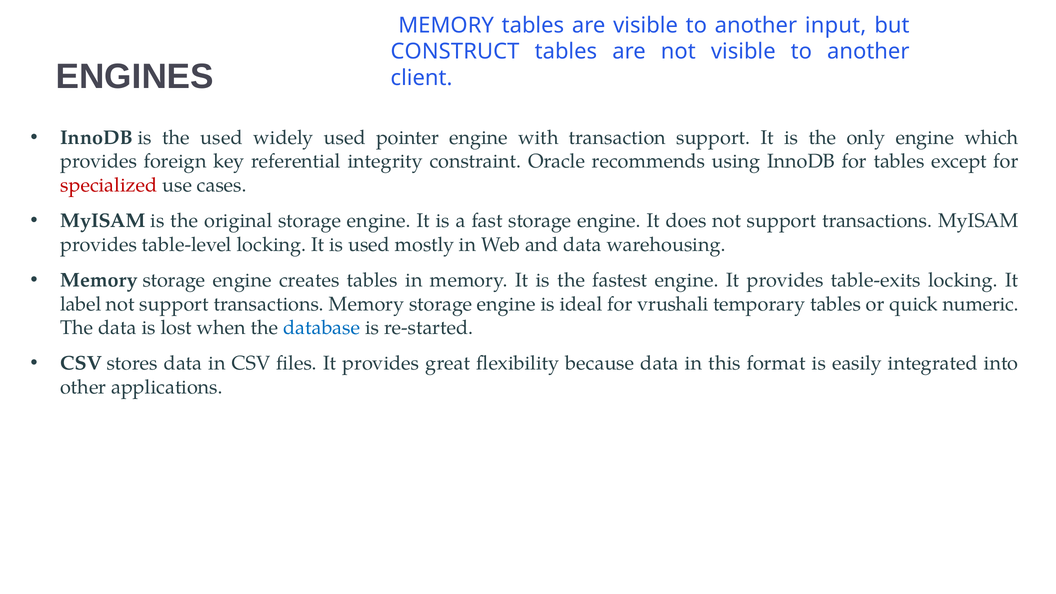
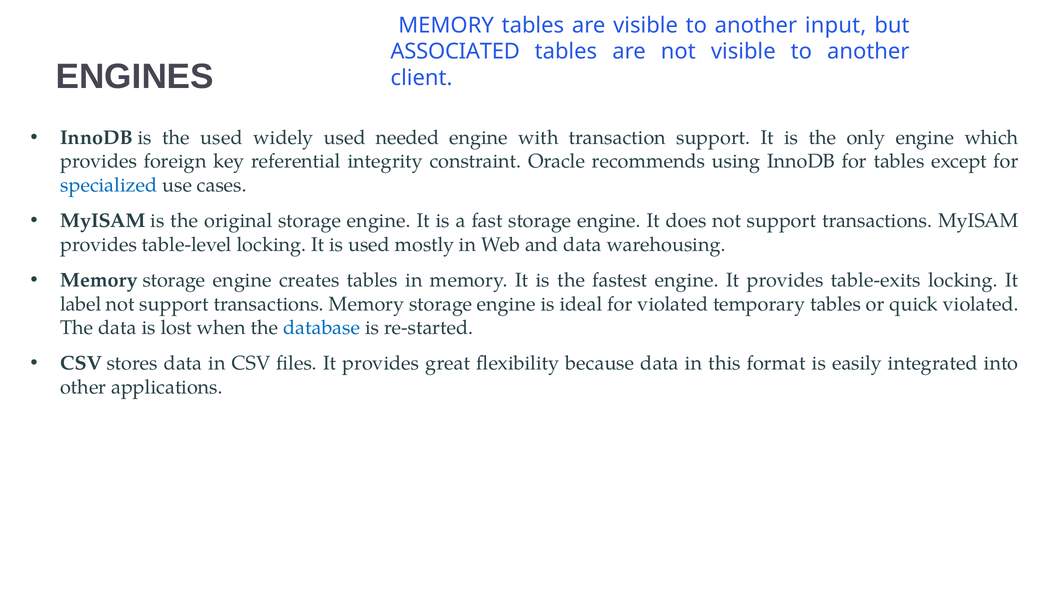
CONSTRUCT: CONSTRUCT -> ASSOCIATED (455, 52)
pointer: pointer -> needed (408, 138)
specialized colour: red -> blue (109, 185)
for vrushali: vrushali -> violated (673, 304)
quick numeric: numeric -> violated (981, 304)
